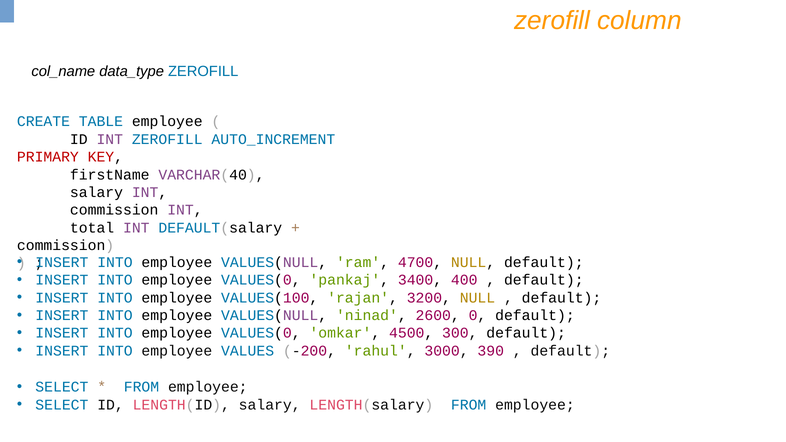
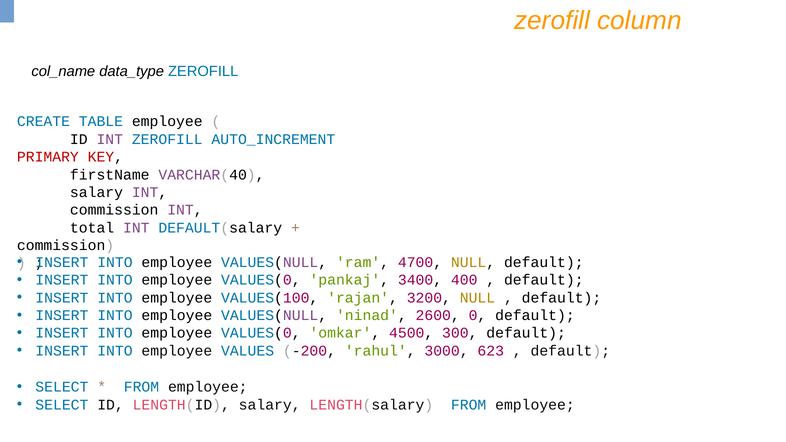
390: 390 -> 623 (491, 351)
